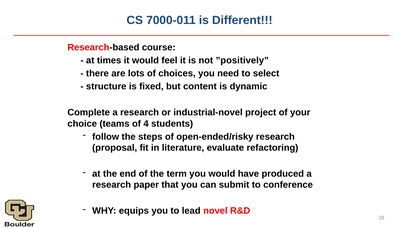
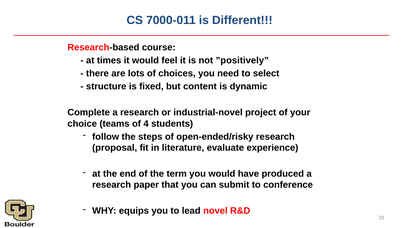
refactoring: refactoring -> experience (272, 148)
